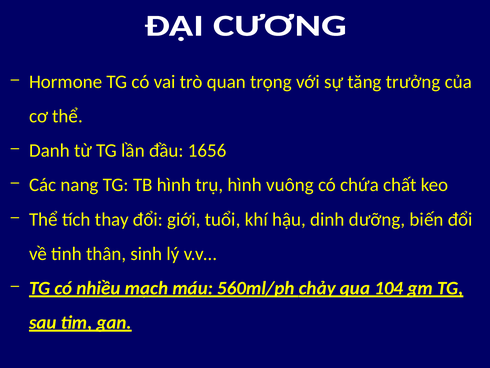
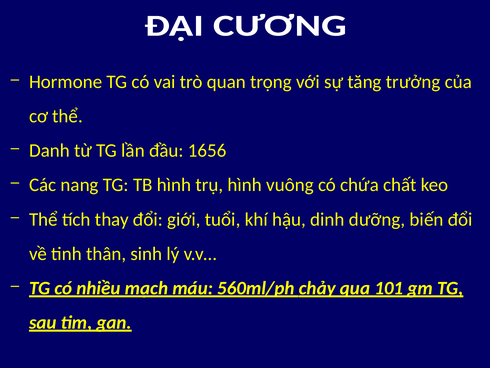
104: 104 -> 101 (389, 288)
